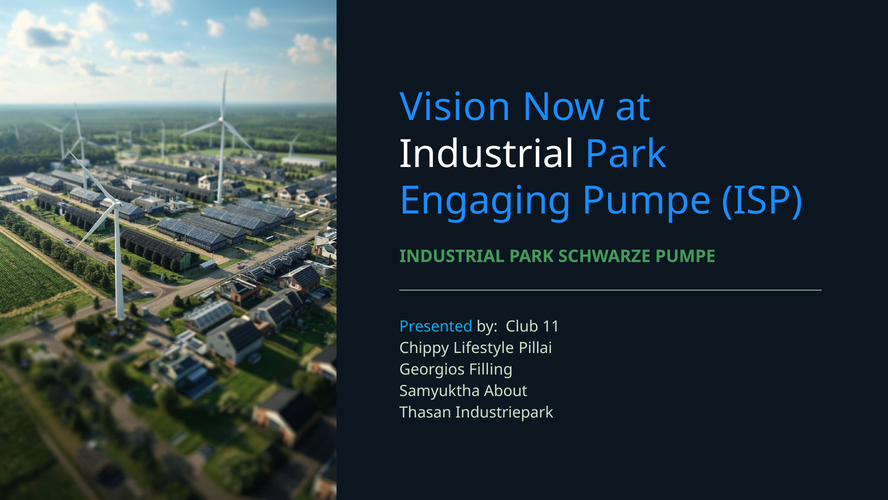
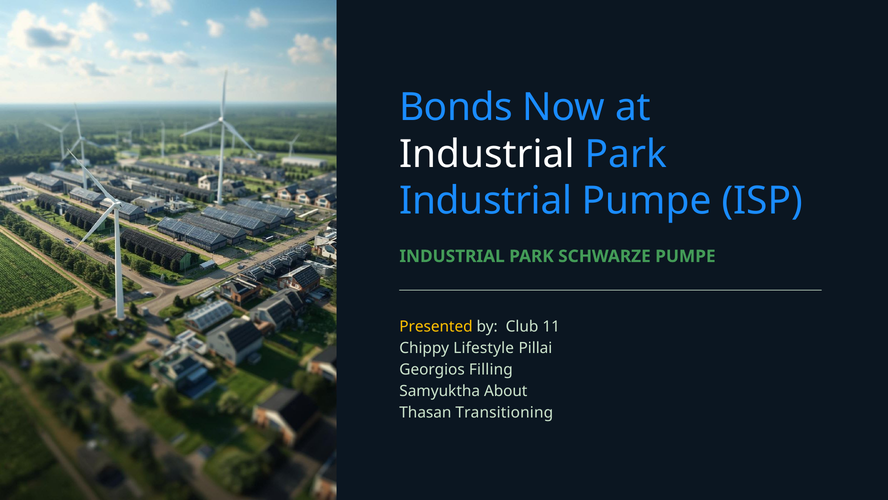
Vision: Vision -> Bonds (456, 107)
Engaging: Engaging -> Industrial (486, 201)
Presented colour: light blue -> yellow (436, 326)
Industriepark: Industriepark -> Transitioning (504, 412)
